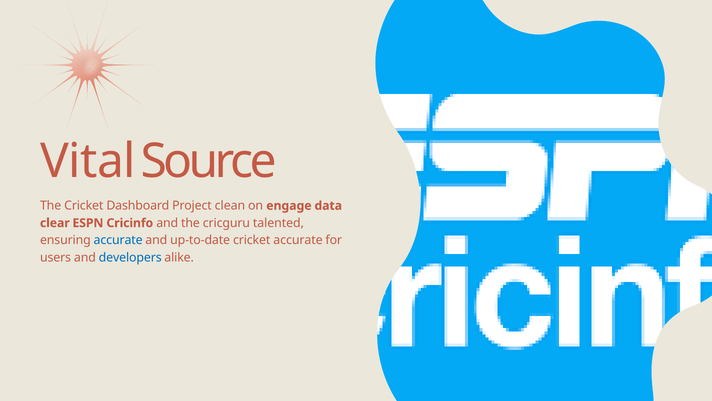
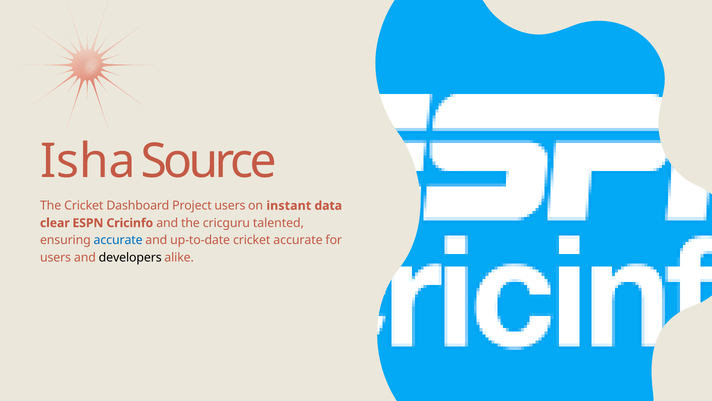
Vital: Vital -> Isha (88, 161)
Project clean: clean -> users (230, 205)
engage: engage -> instant (289, 205)
developers colour: blue -> black (130, 257)
